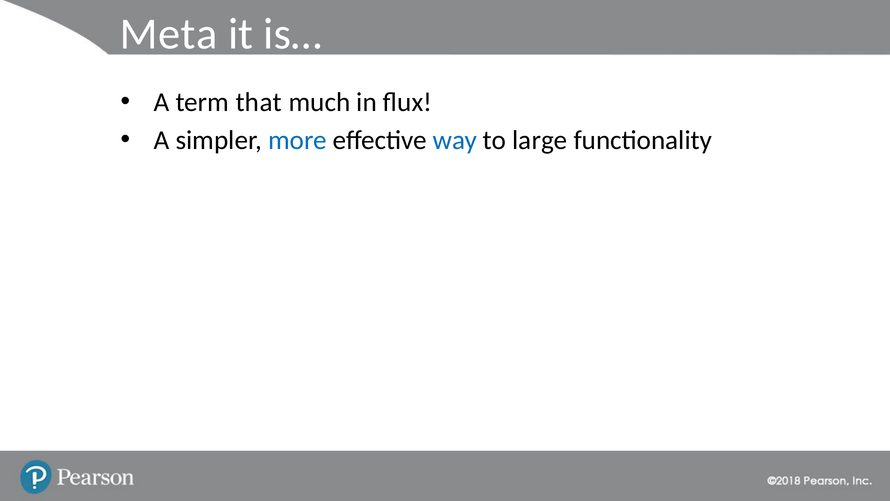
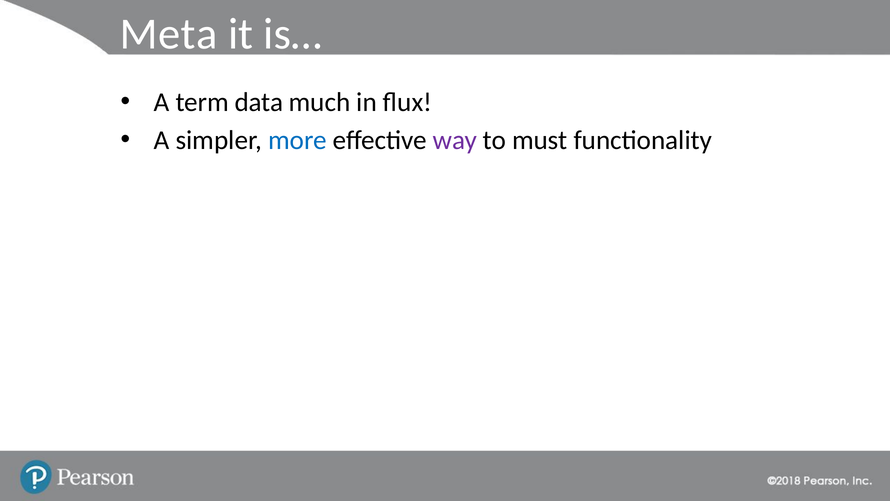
that: that -> data (259, 102)
way colour: blue -> purple (455, 140)
large: large -> must (540, 140)
